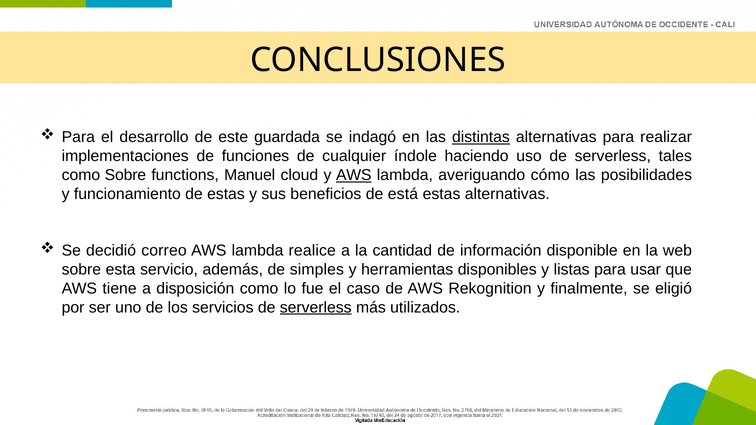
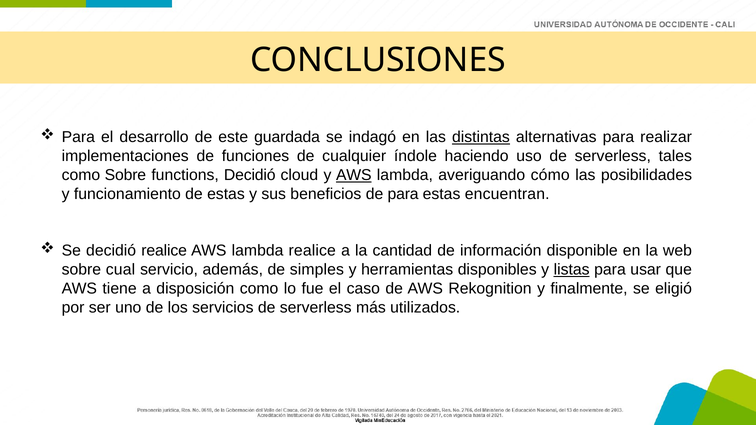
functions Manuel: Manuel -> Decidió (250, 175)
de está: está -> para (403, 194)
estas alternativas: alternativas -> encuentran (507, 194)
decidió correo: correo -> realice (164, 251)
esta: esta -> cual (121, 270)
listas underline: none -> present (572, 270)
serverless underline: present -> none (316, 308)
